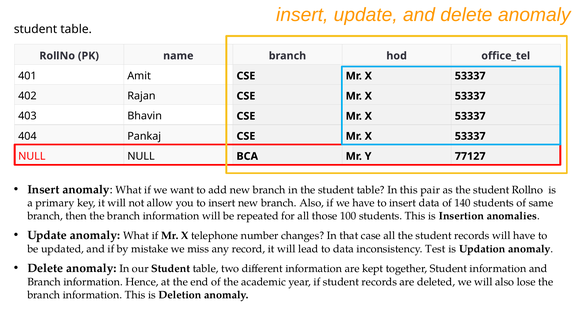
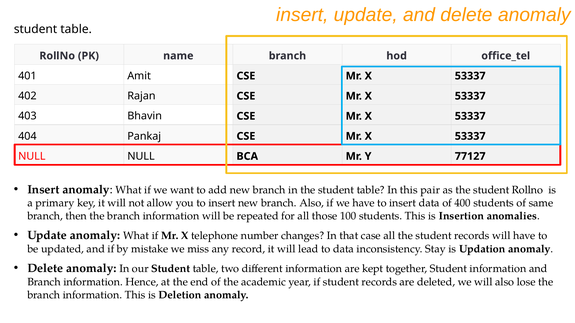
140: 140 -> 400 (463, 203)
Test: Test -> Stay (435, 249)
